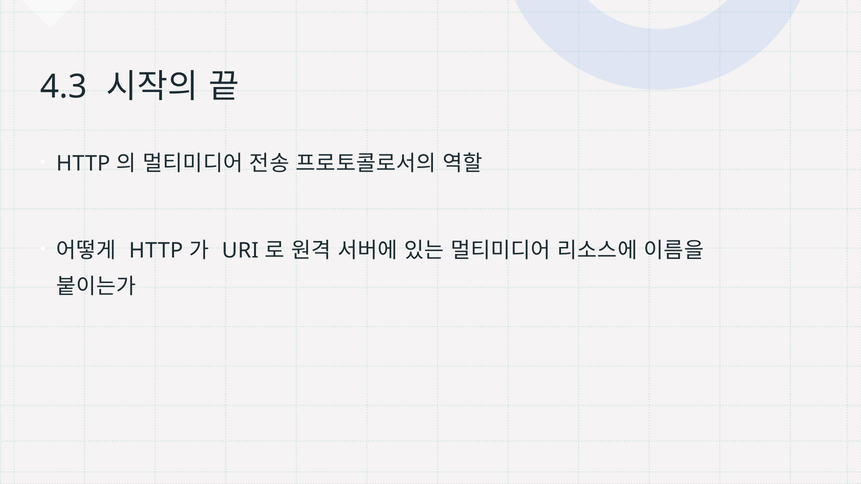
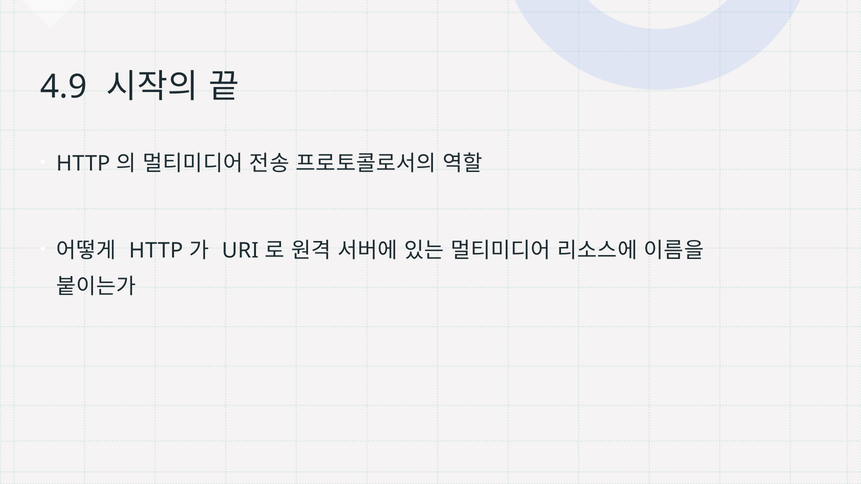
4.3: 4.3 -> 4.9 (64, 87)
